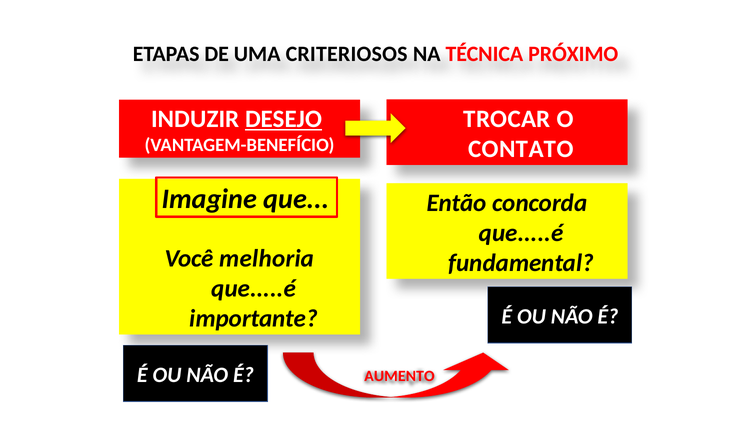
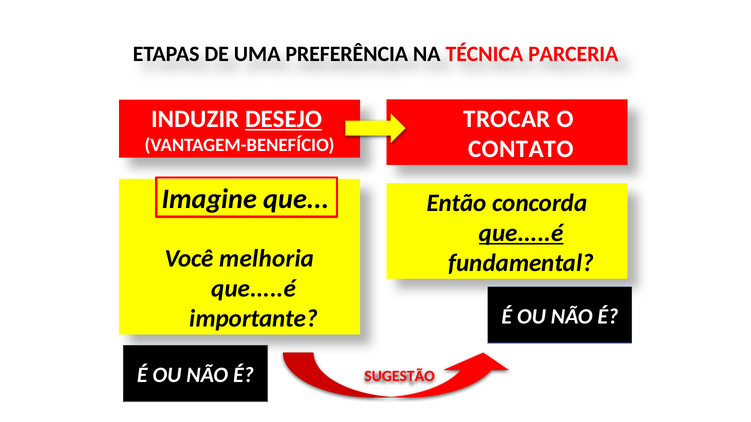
CRITERIOSOS: CRITERIOSOS -> PREFERÊNCIA (347, 54)
PRÓXIMO: PRÓXIMO -> PARCERIA (573, 54)
que.....é underline: none -> present (521, 233)
AUMENTO: AUMENTO -> SUGESTÃO (400, 377)
